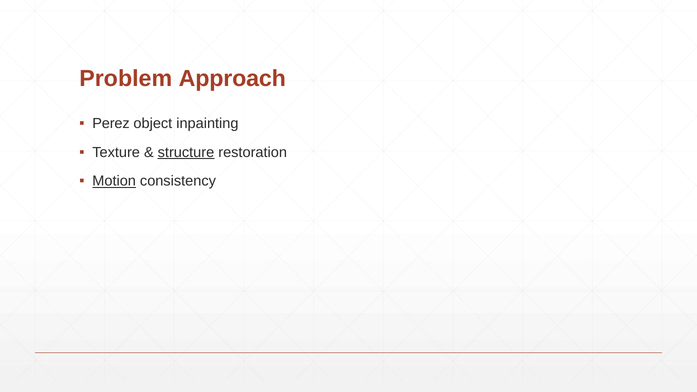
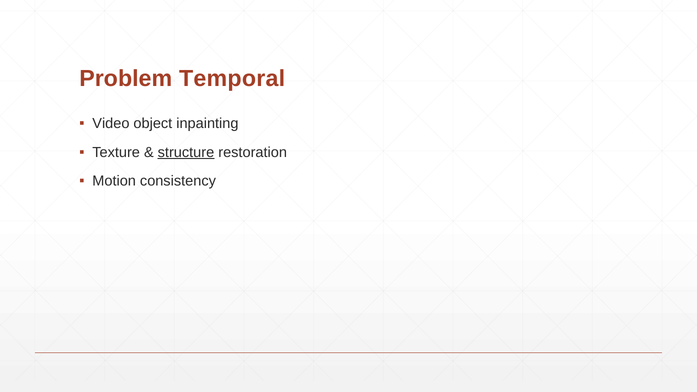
Approach: Approach -> Temporal (232, 79)
Perez: Perez -> Video (111, 124)
Motion underline: present -> none (114, 181)
